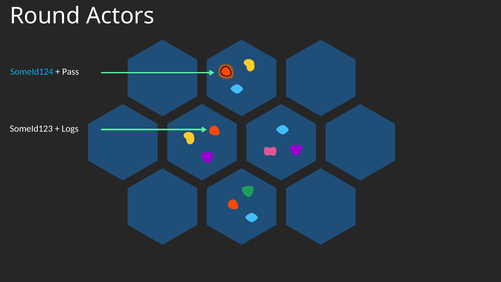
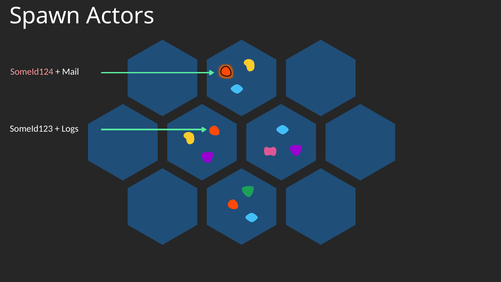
Round: Round -> Spawn (45, 16)
SomeId124 colour: light blue -> pink (32, 72)
Pass: Pass -> Mail (71, 72)
